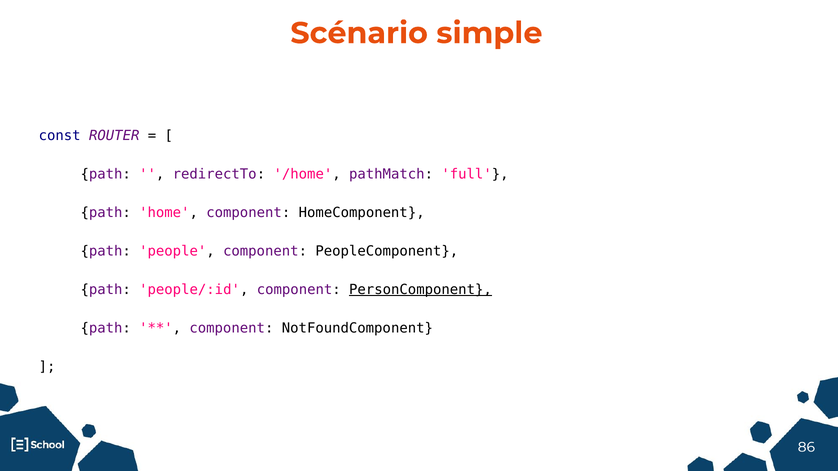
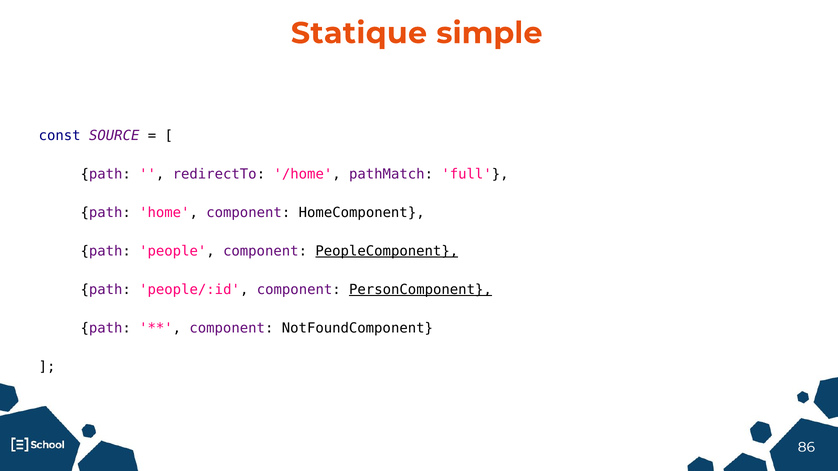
Scénario: Scénario -> Statique (359, 33)
ROUTER: ROUTER -> SOURCE (114, 136)
PeopleComponent underline: none -> present (387, 251)
